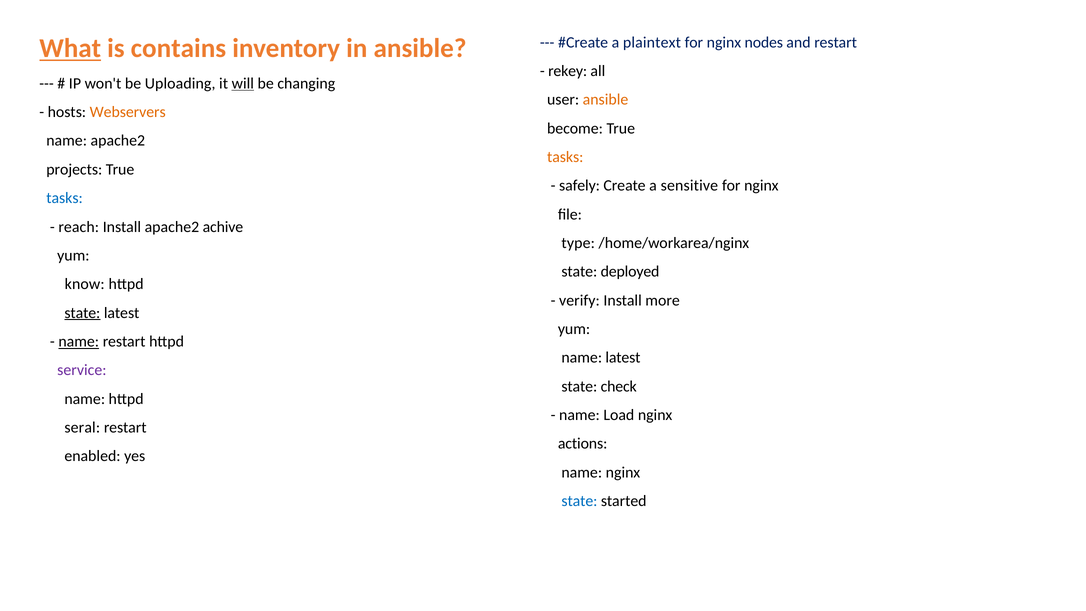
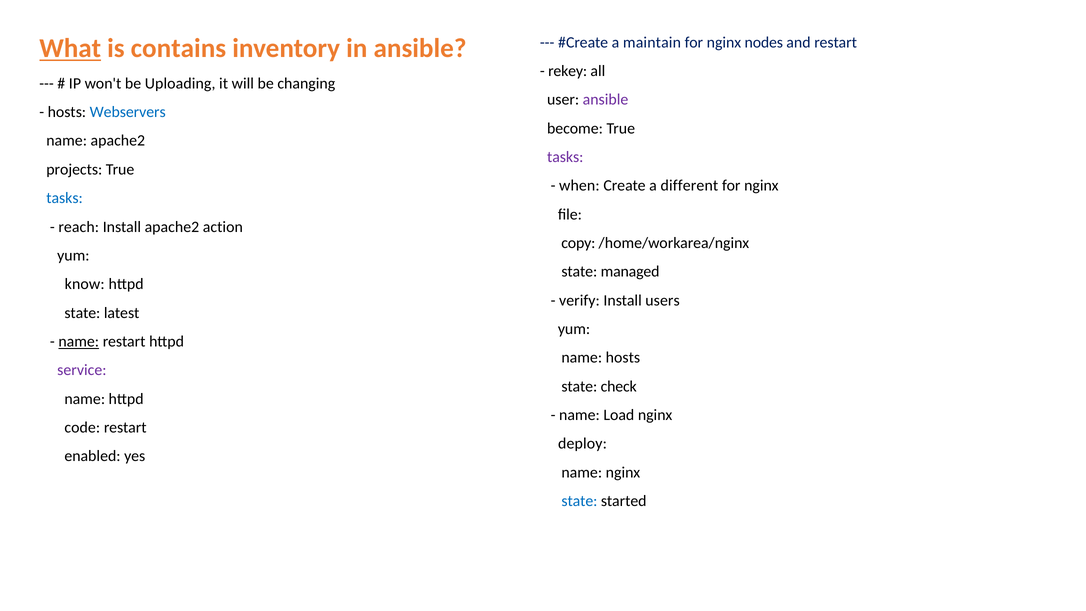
plaintext: plaintext -> maintain (652, 42)
will underline: present -> none (243, 83)
ansible colour: orange -> purple (605, 100)
Webservers colour: orange -> blue (128, 112)
tasks colour: orange -> purple (565, 157)
safely: safely -> when (579, 186)
sensitive: sensitive -> different (689, 186)
achive: achive -> action (223, 227)
type: type -> copy (578, 243)
deployed: deployed -> managed (630, 272)
more: more -> users (663, 300)
state underline: present -> none (82, 313)
name latest: latest -> hosts (623, 358)
seral: seral -> code (82, 427)
actions: actions -> deploy (583, 444)
